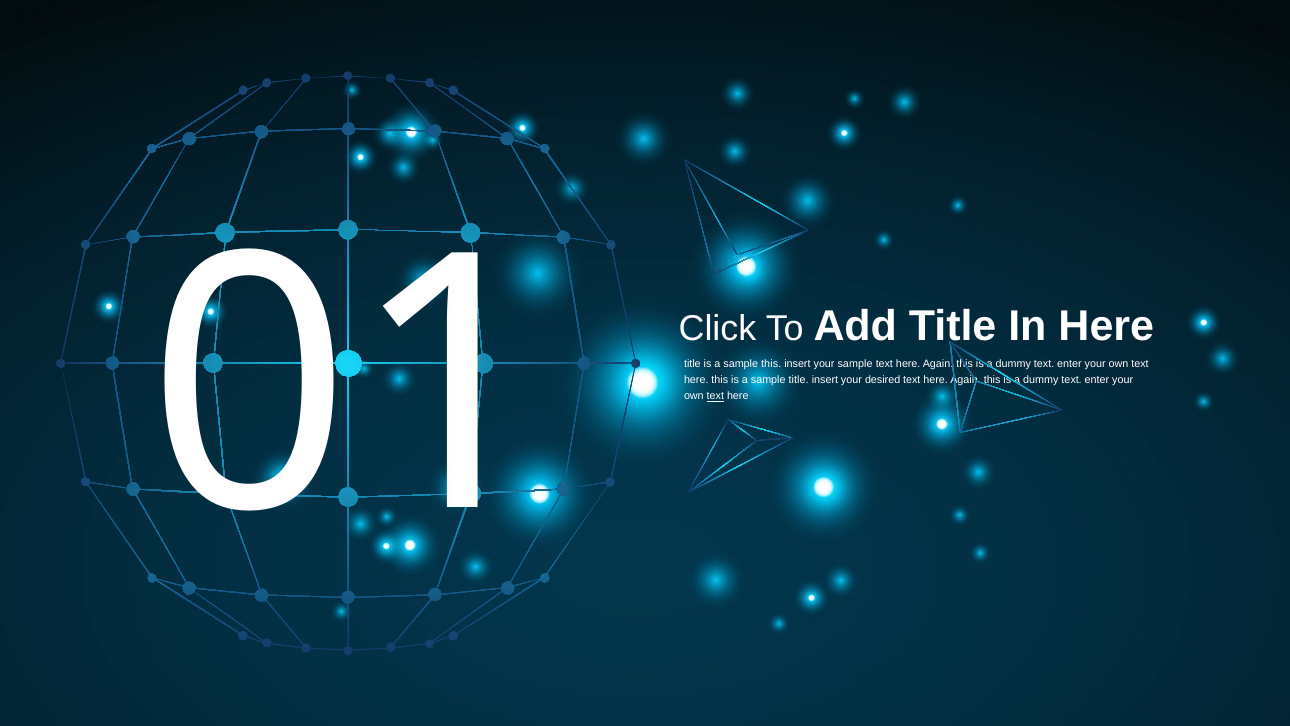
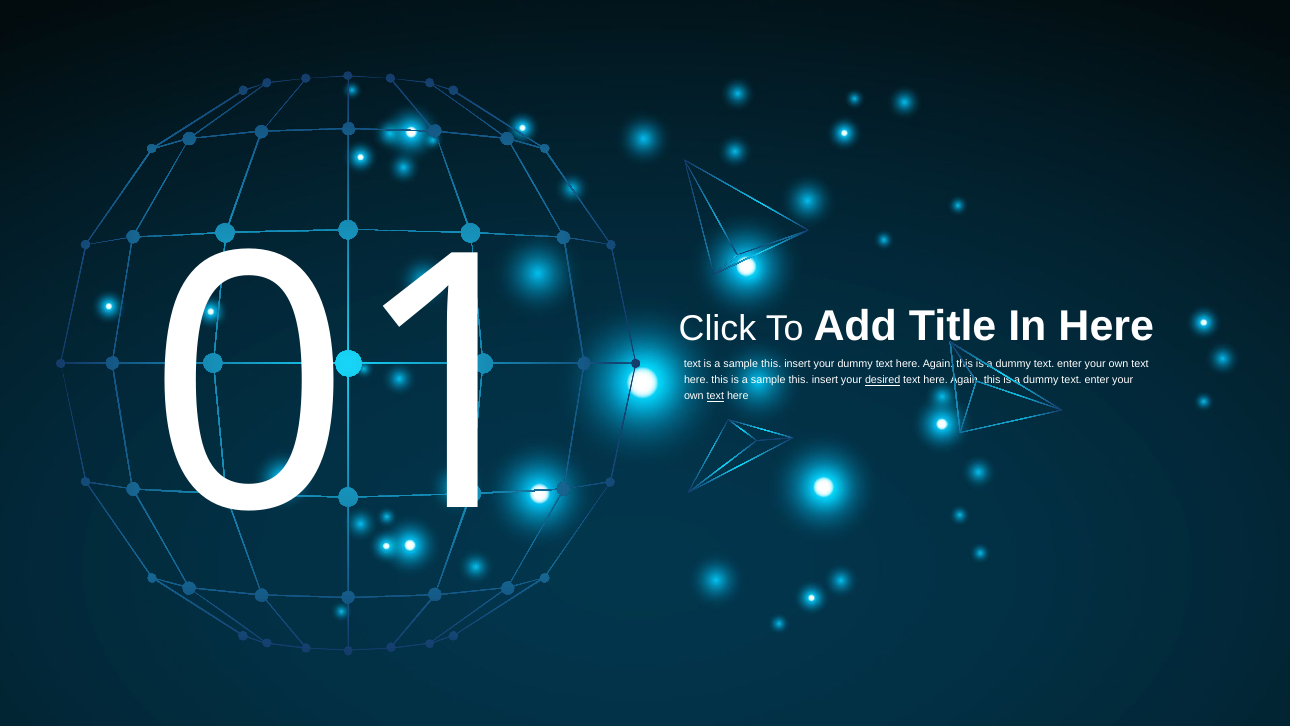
01 title: title -> text (692, 364)
your sample: sample -> dummy (855, 364)
title: title -> this (799, 380)
desired underline: none -> present (883, 380)
